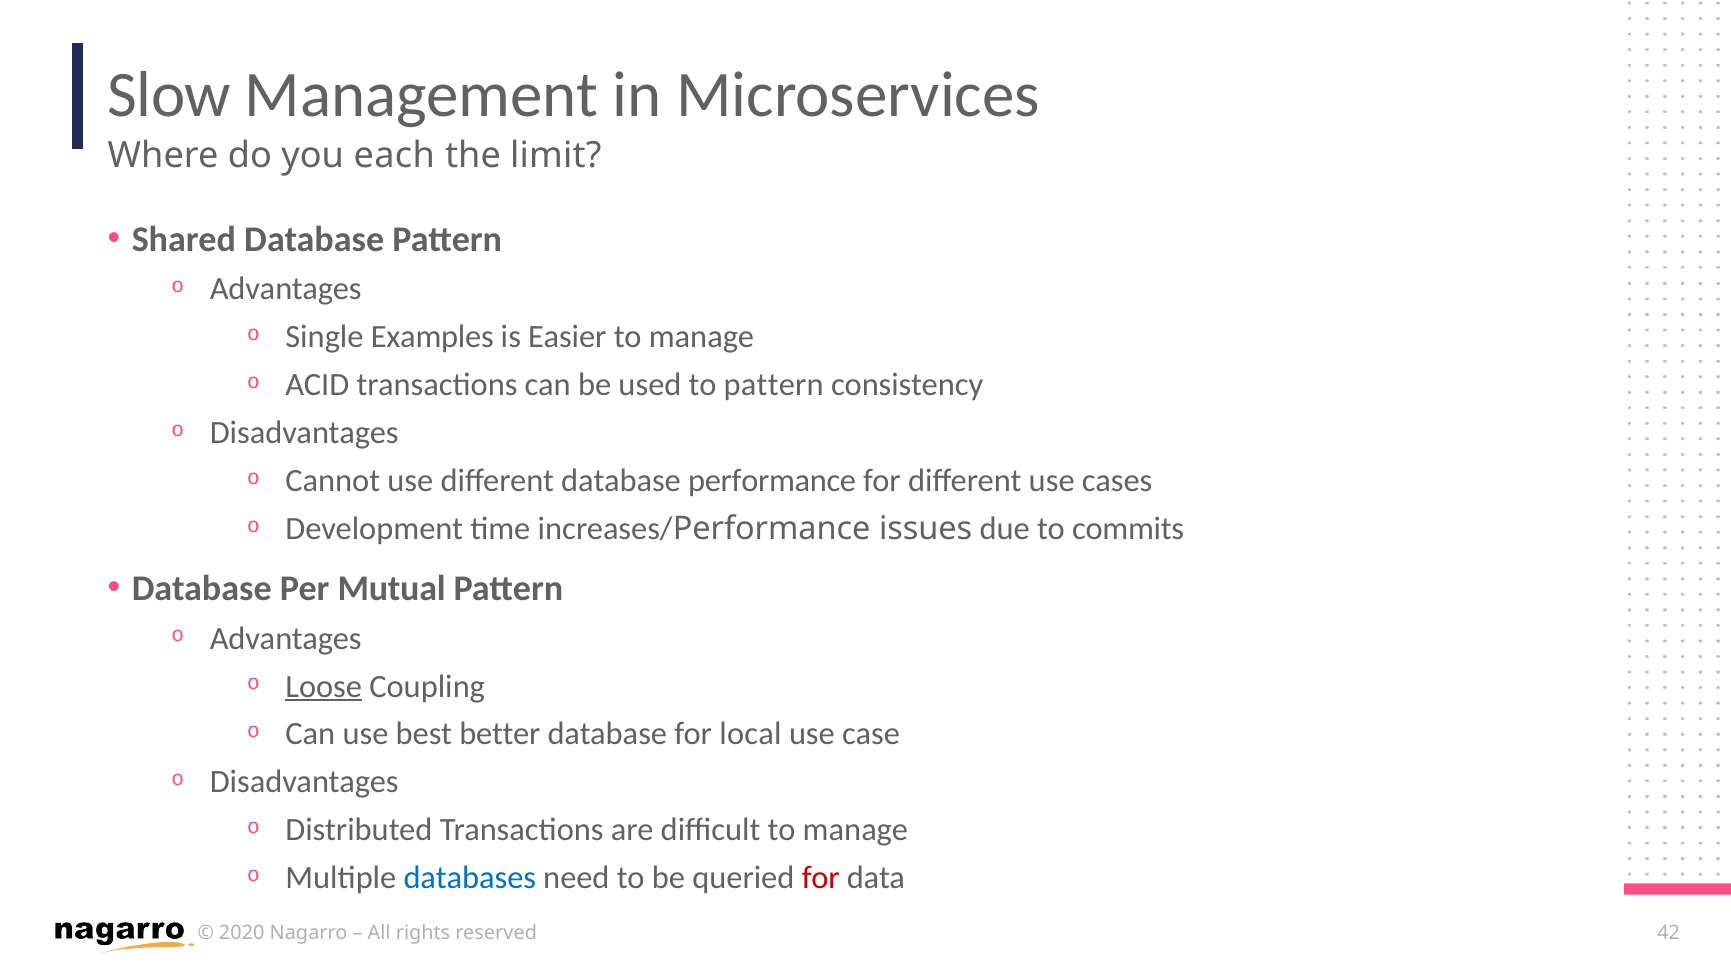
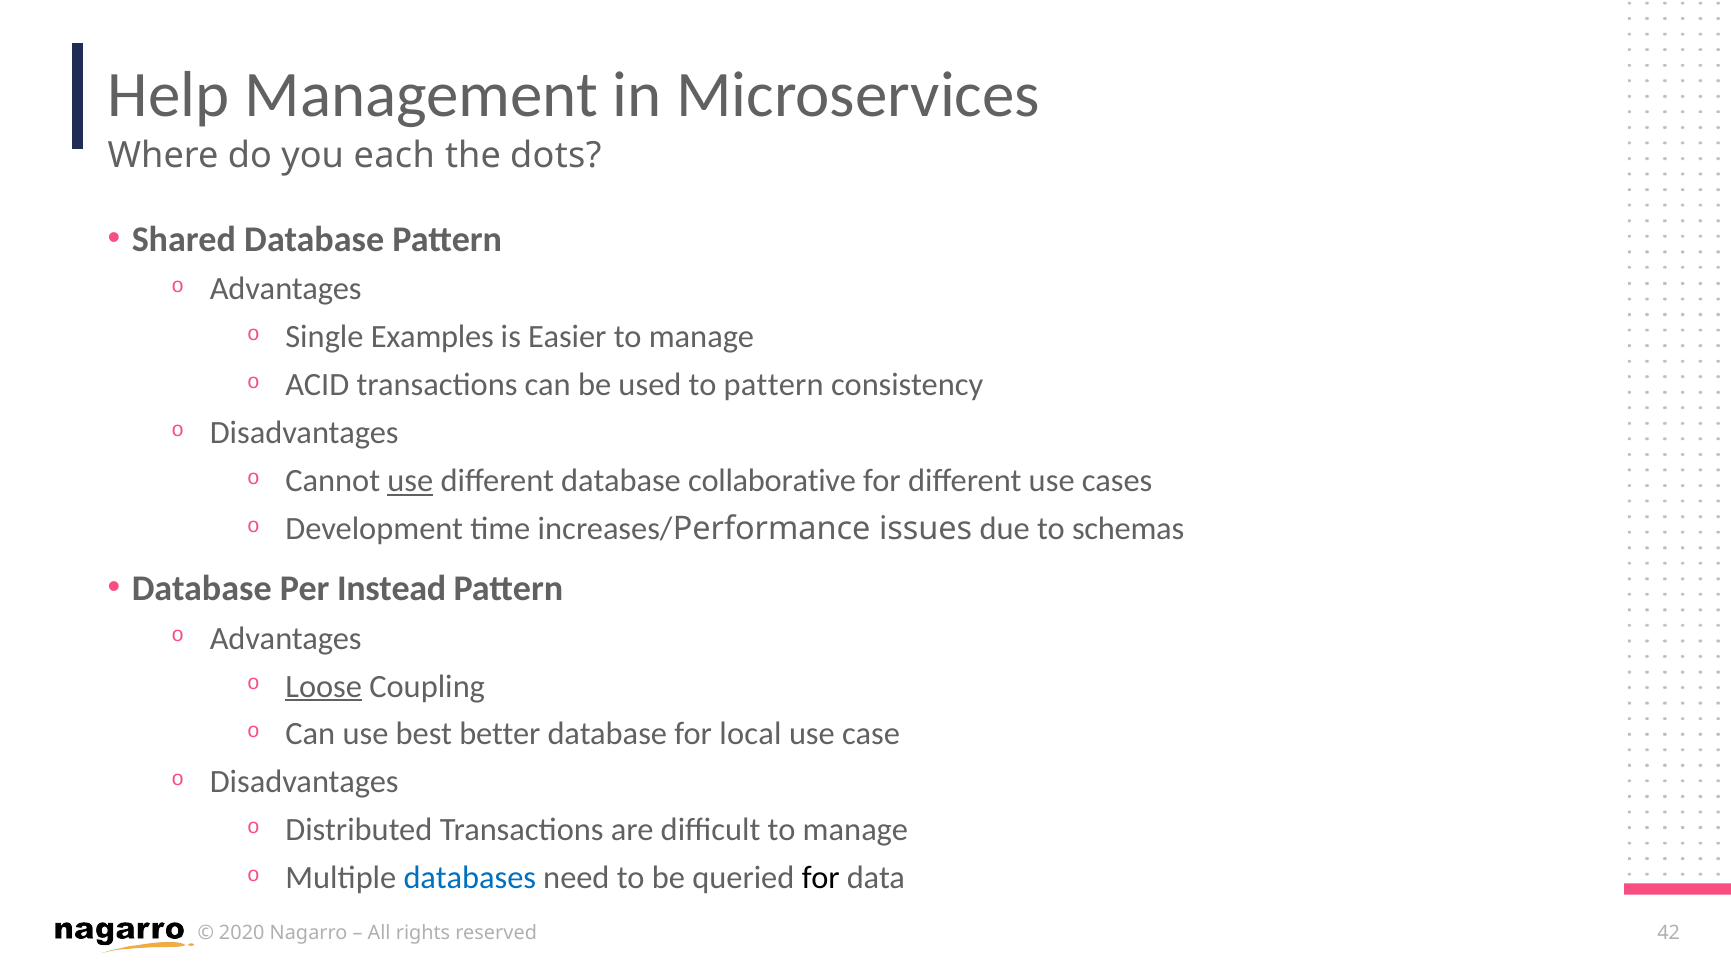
Slow: Slow -> Help (169, 95)
limit: limit -> dots (556, 155)
use underline: none -> present (410, 481)
database performance: performance -> collaborative (772, 481)
commits: commits -> schemas (1128, 529)
Mutual: Mutual -> Instead (392, 588)
for colour: red -> black (821, 878)
